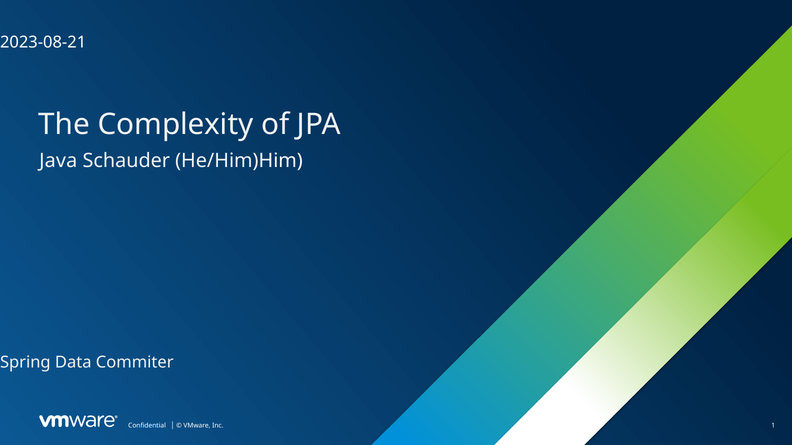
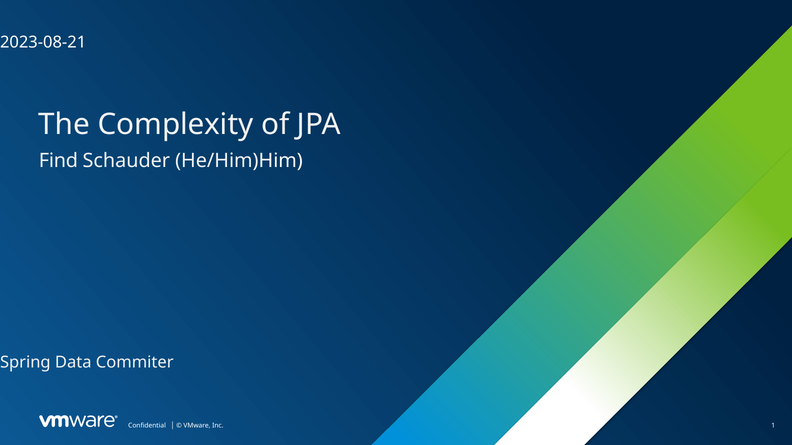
Java: Java -> Find (58, 161)
